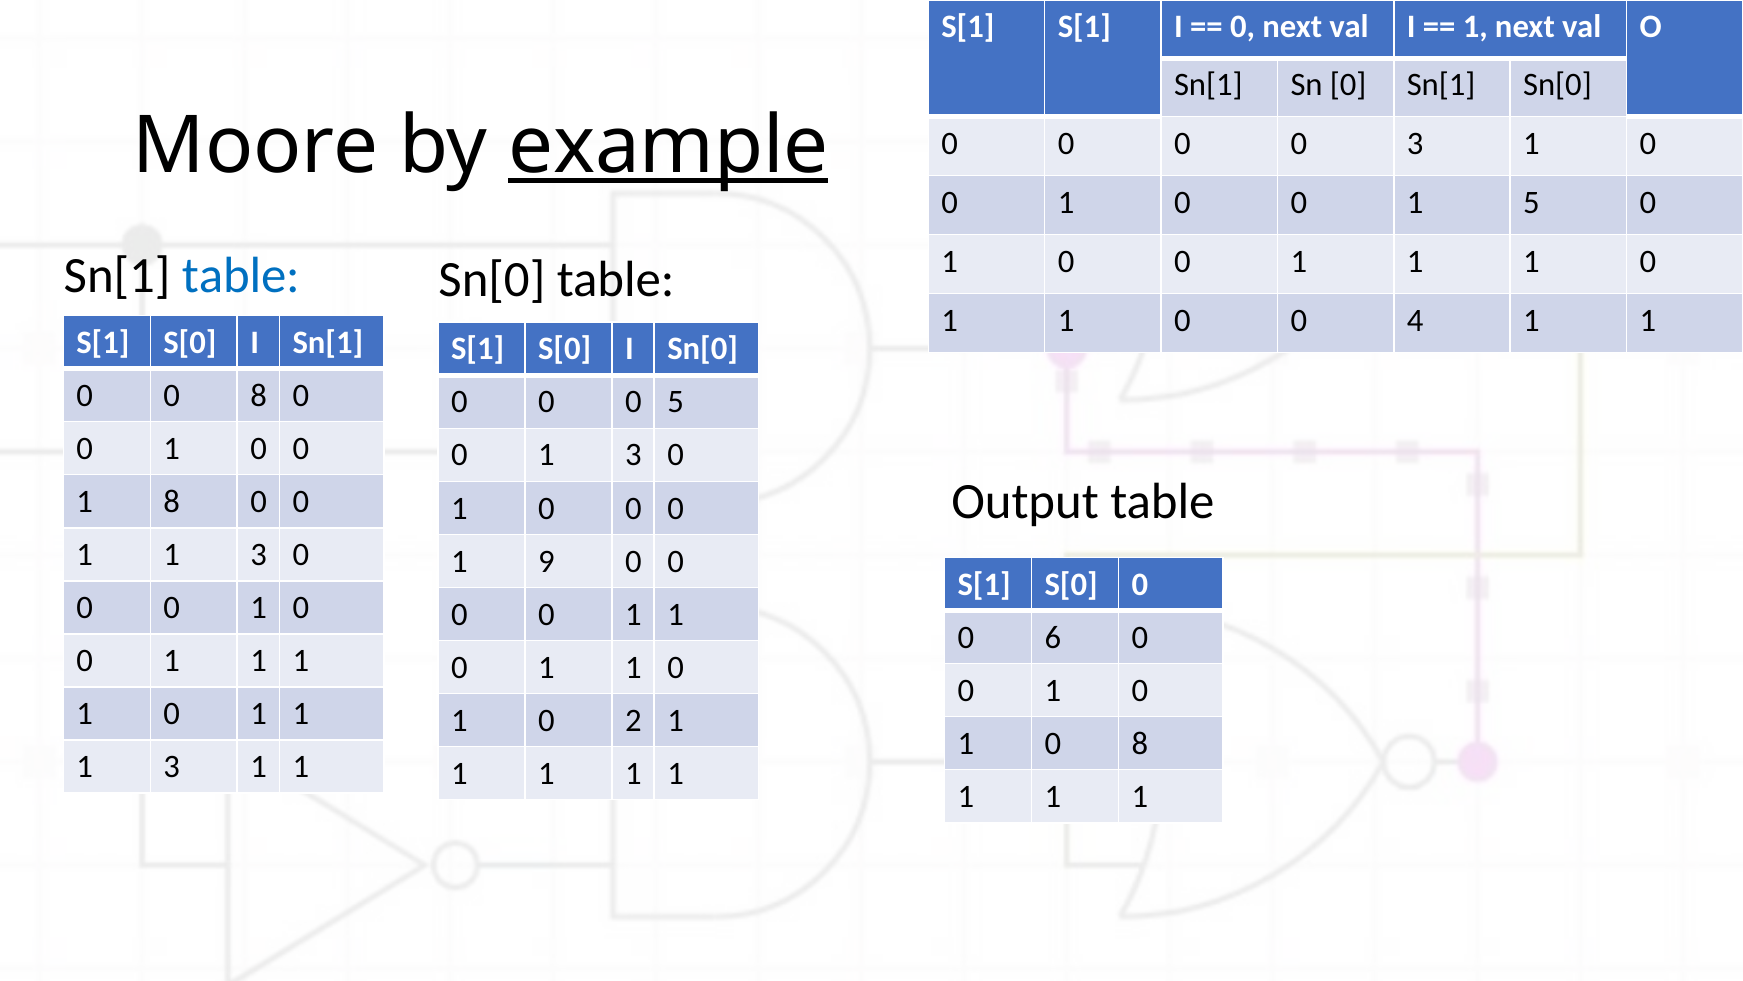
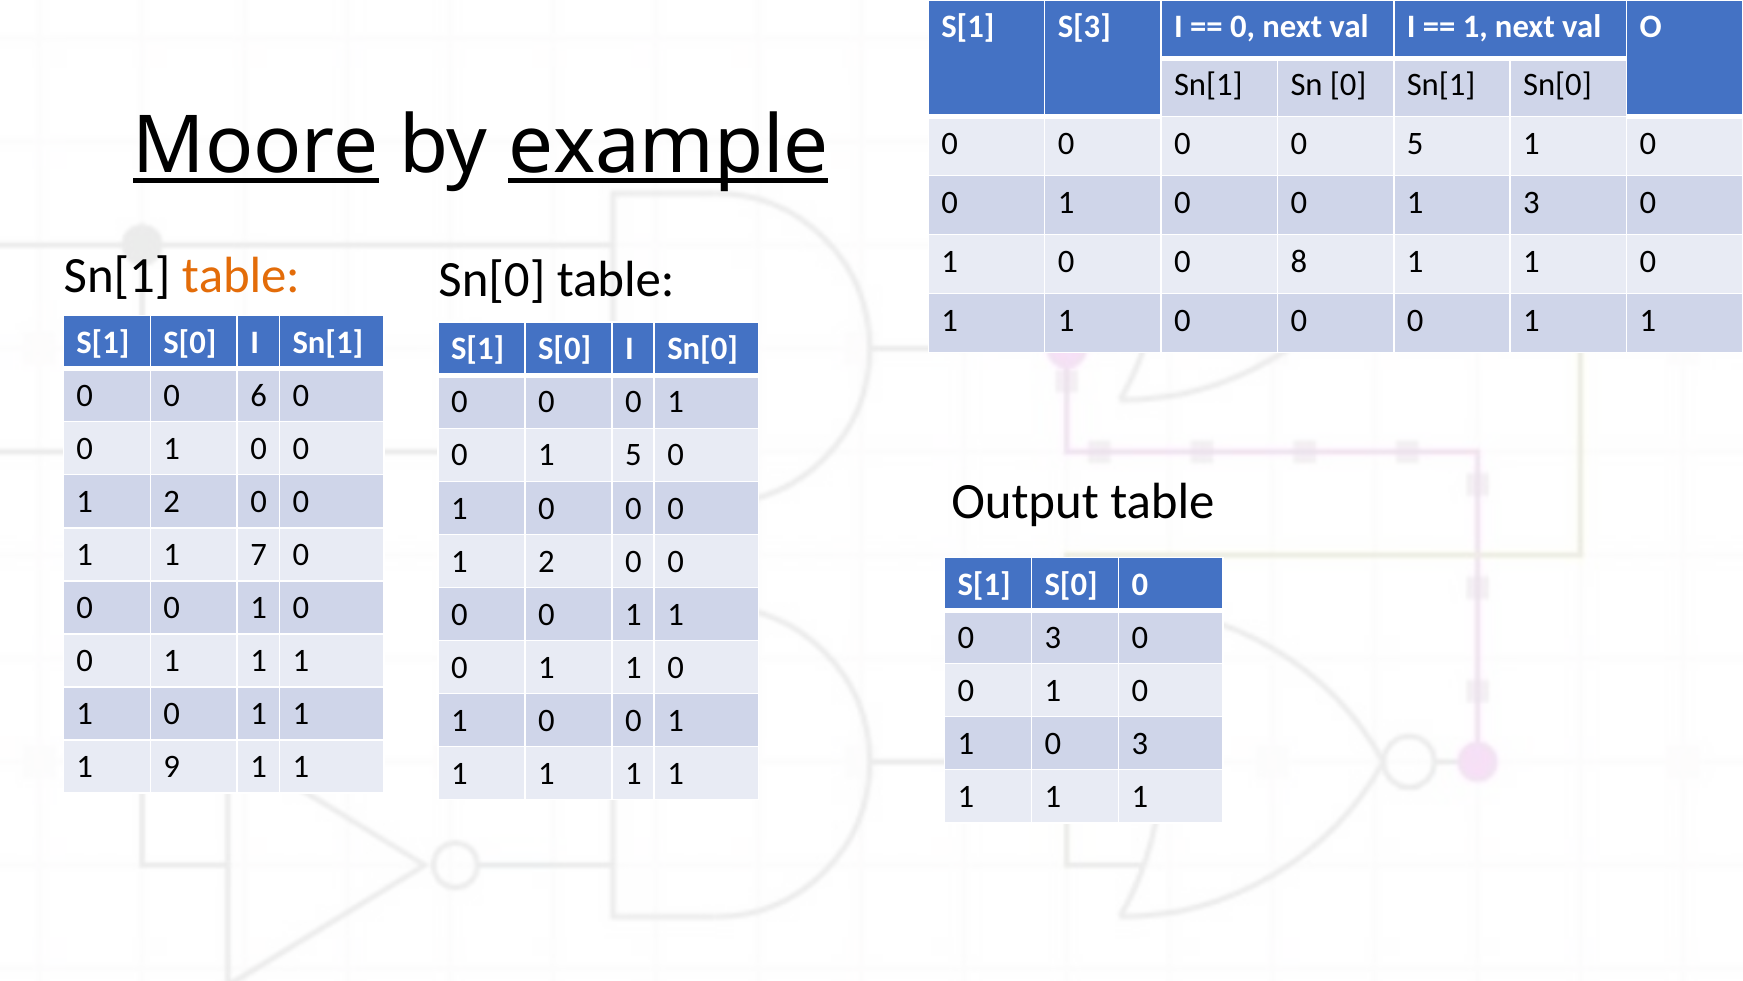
S[1 S[1: S[1 -> S[3 (1084, 27)
Moore underline: none -> present (256, 146)
0 3: 3 -> 5 (1415, 143)
1 5: 5 -> 3 (1532, 202)
1: 1 -> 8 (1299, 261)
table colour: blue -> orange (241, 275)
4: 4 -> 0 (1415, 320)
0 0 8: 8 -> 6 (259, 395)
5: 5 -> 1 (676, 402)
0 1 3: 3 -> 5 (633, 455)
8: 8 -> 2 (172, 501)
3: 3 -> 7 (259, 554)
9: 9 -> 2 (546, 561)
6: 6 -> 3 (1053, 637)
2: 2 -> 0 (633, 720)
1 0 8: 8 -> 3 (1140, 743)
3: 3 -> 9 (172, 766)
